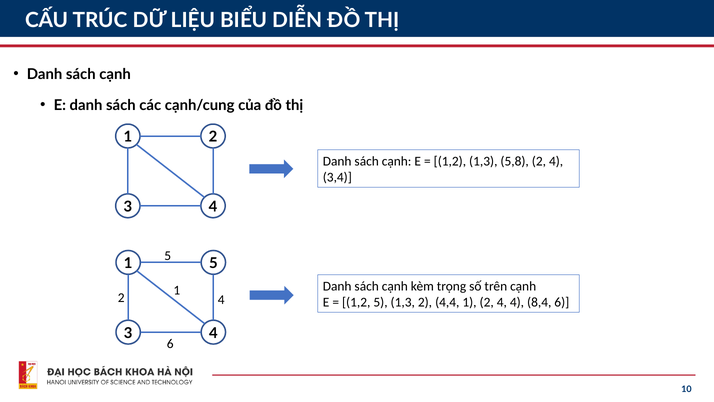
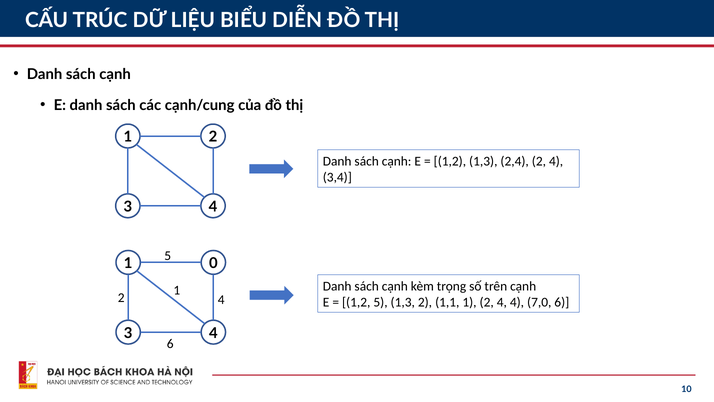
5,8: 5,8 -> 2,4 (515, 161)
1 5: 5 -> 0 (213, 263)
4,4: 4,4 -> 1,1 (447, 302)
8,4: 8,4 -> 7,0 (539, 302)
